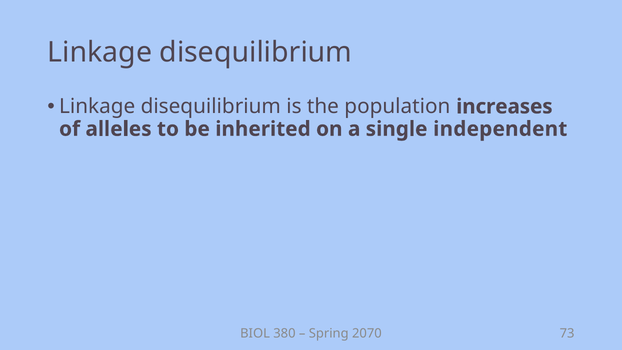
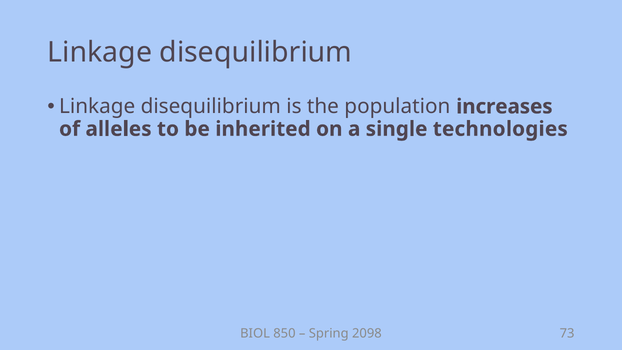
independent: independent -> technologies (500, 129)
380: 380 -> 850 (284, 333)
2070: 2070 -> 2098 (367, 333)
